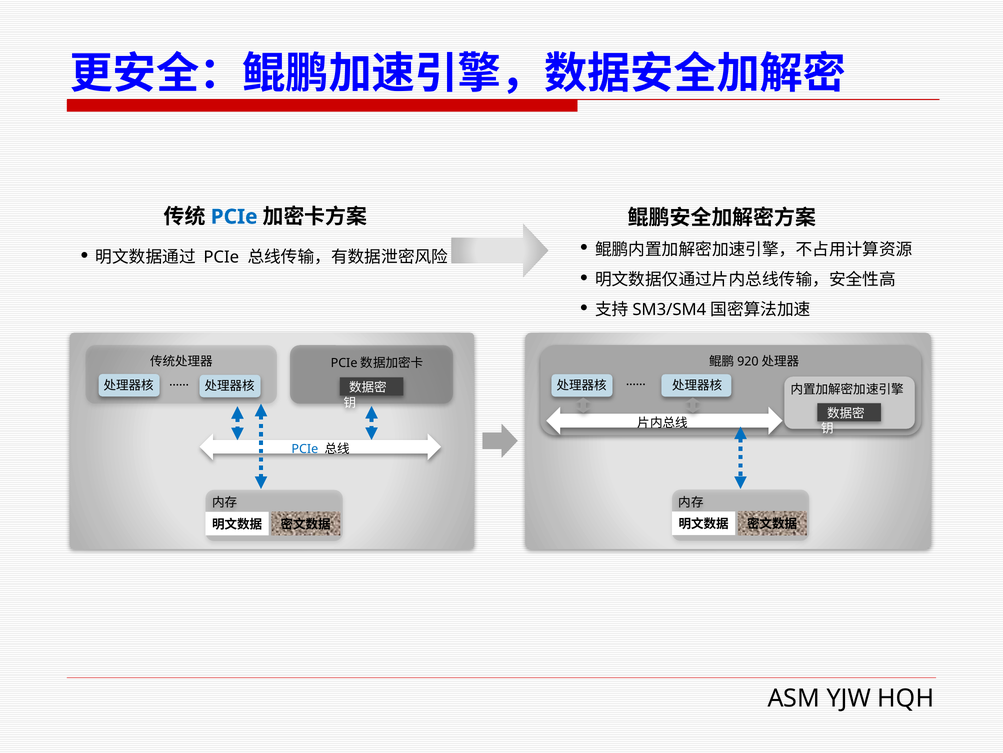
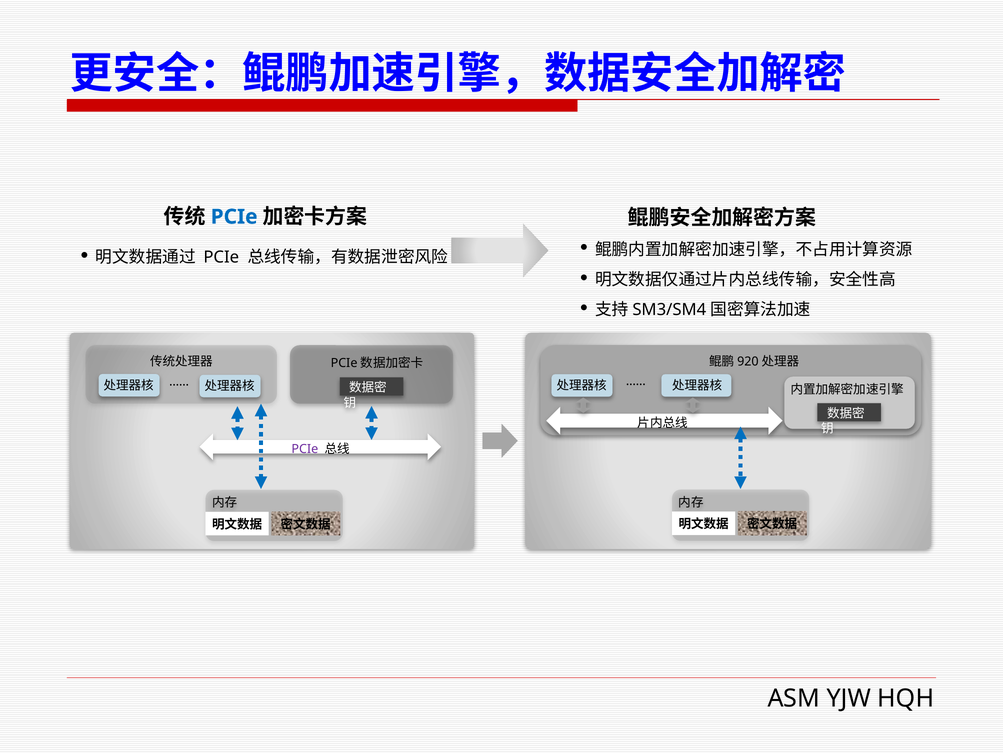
PCIe colour: blue -> purple (305, 449)
